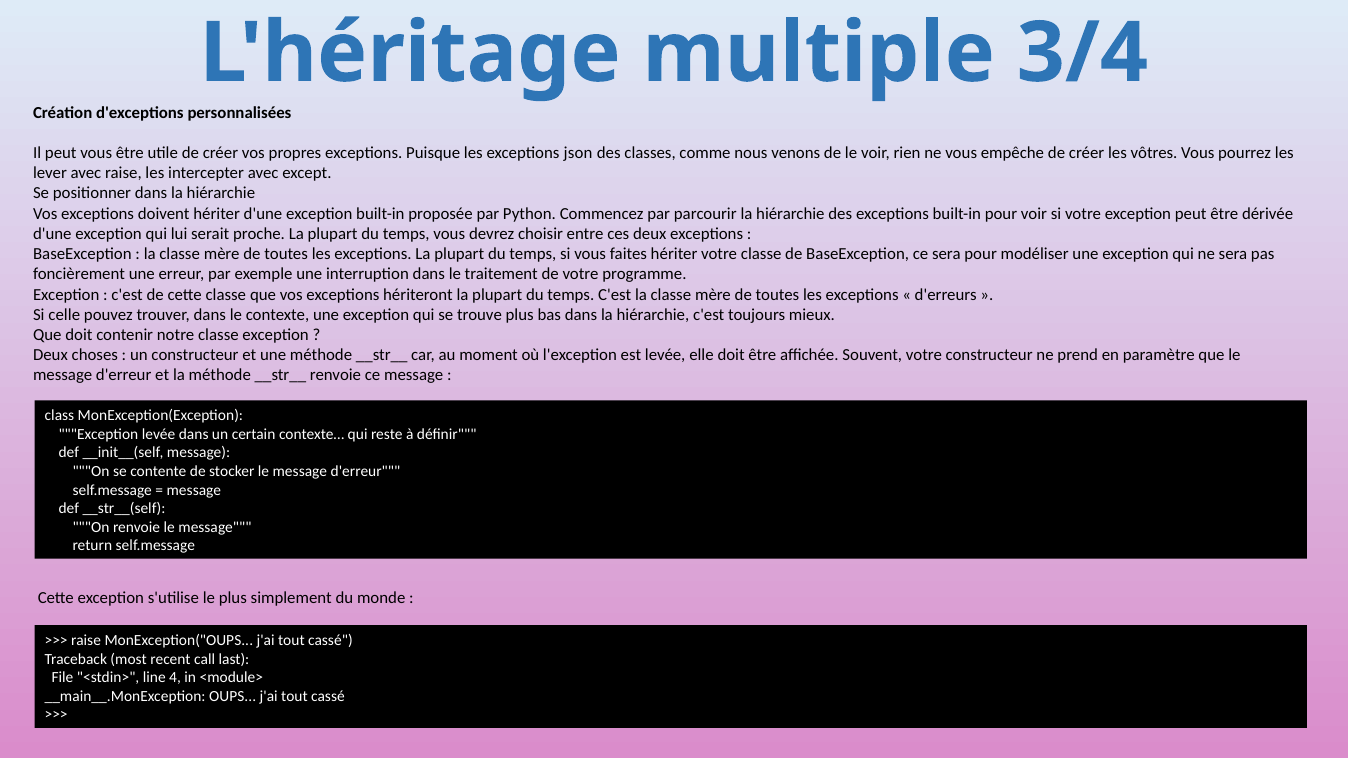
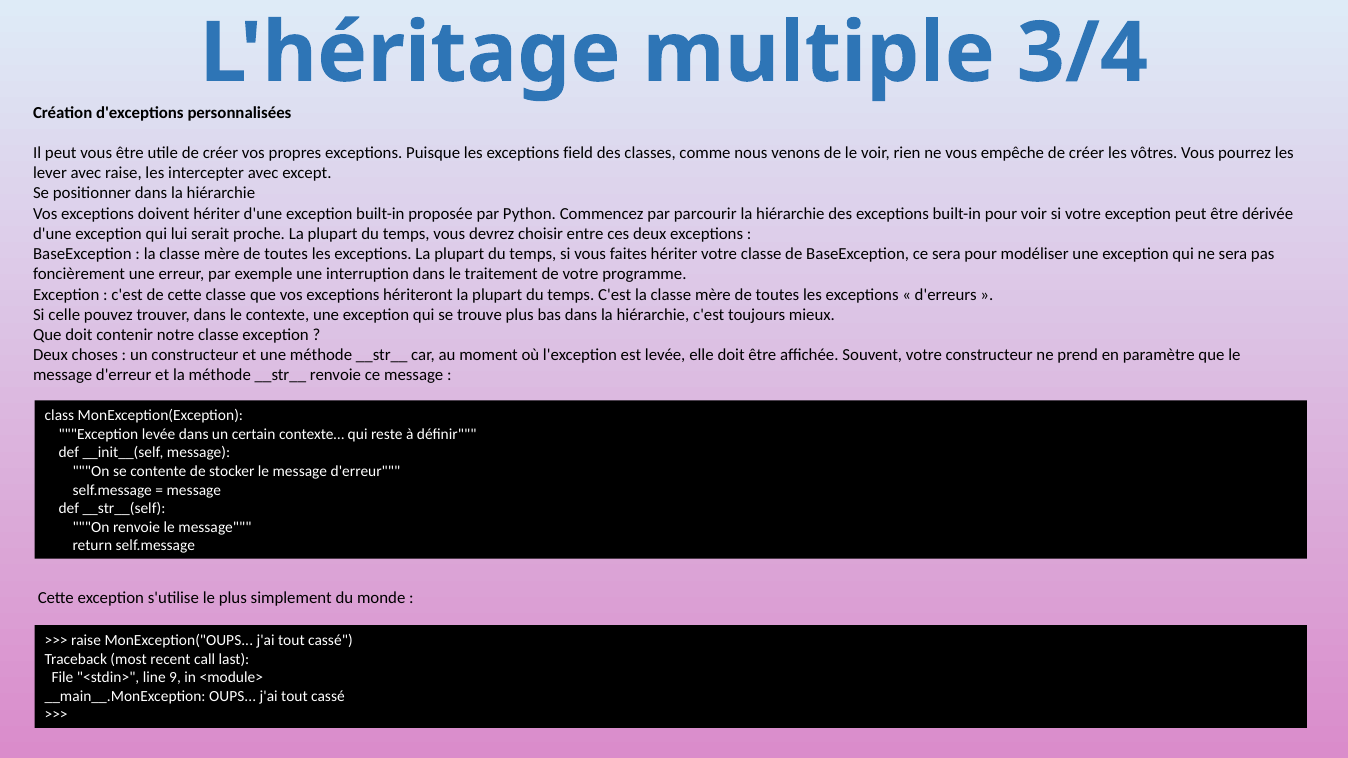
json: json -> field (578, 153)
4: 4 -> 9 (175, 678)
